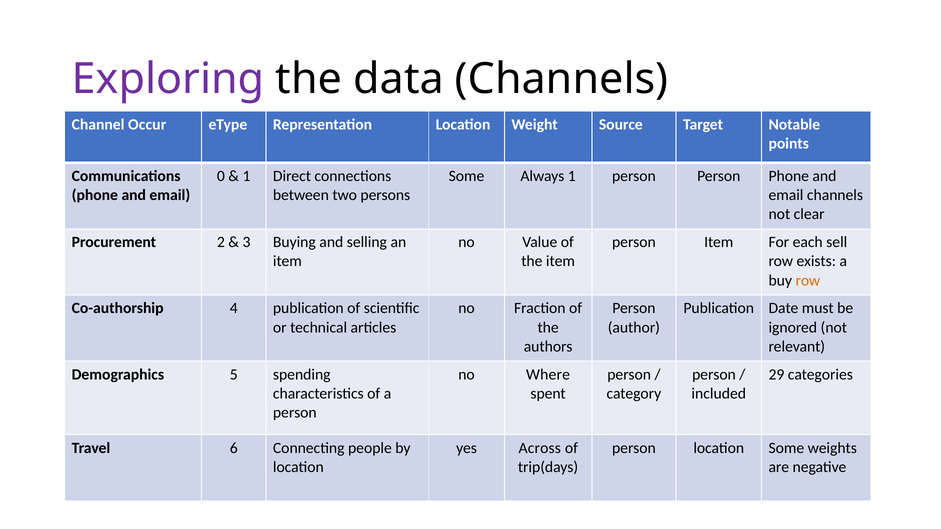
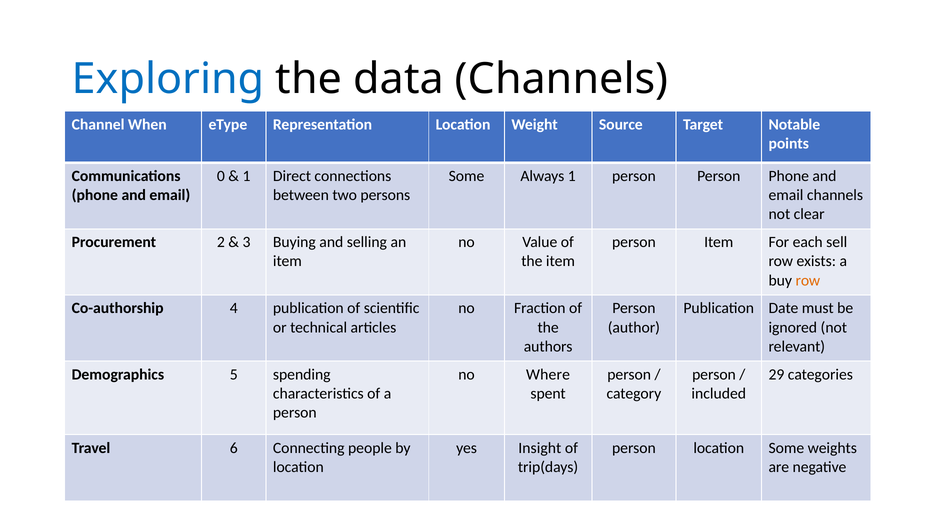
Exploring colour: purple -> blue (168, 79)
Occur: Occur -> When (147, 125)
Across: Across -> Insight (540, 448)
